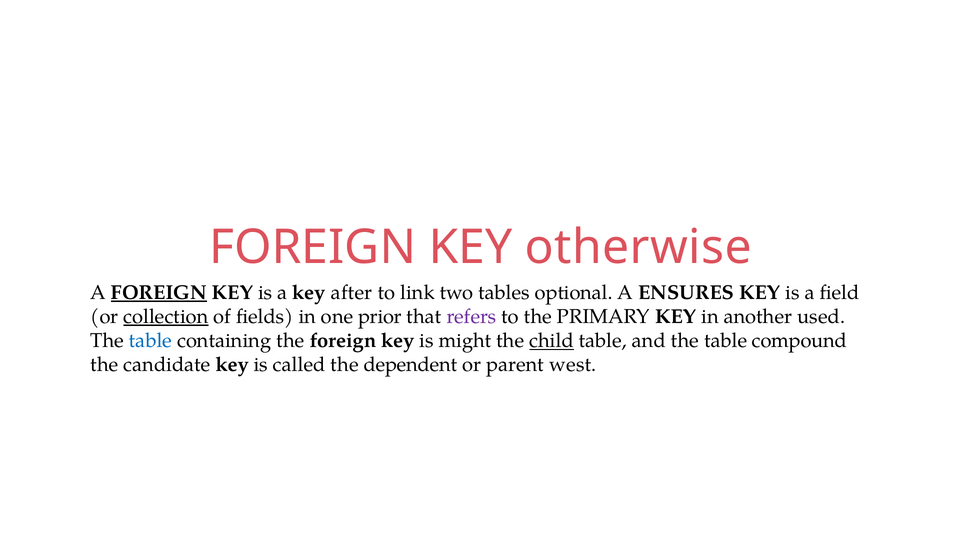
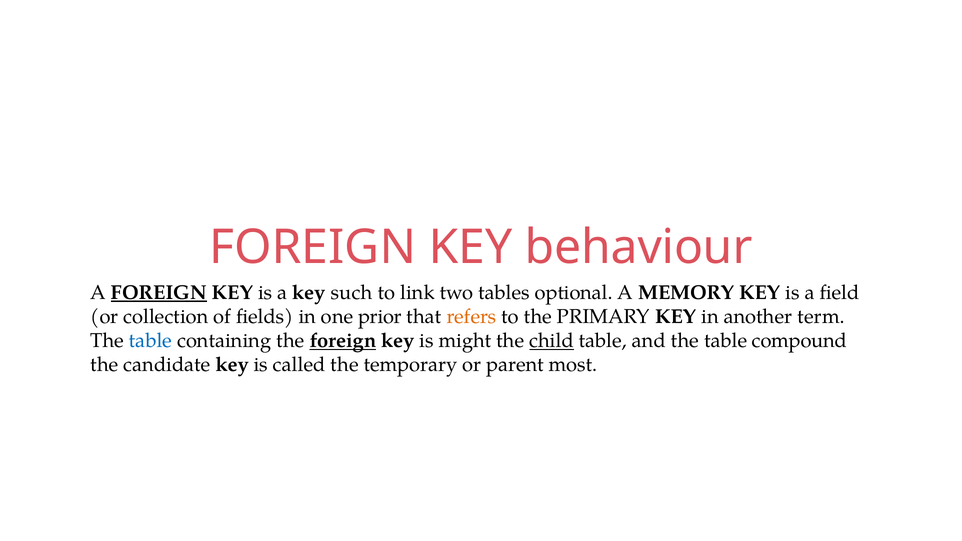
otherwise: otherwise -> behaviour (639, 247)
after: after -> such (352, 293)
ENSURES: ENSURES -> MEMORY (686, 293)
collection underline: present -> none (166, 317)
refers colour: purple -> orange (471, 317)
used: used -> term (821, 317)
foreign underline: none -> present (343, 341)
dependent: dependent -> temporary (410, 365)
west: west -> most (573, 365)
